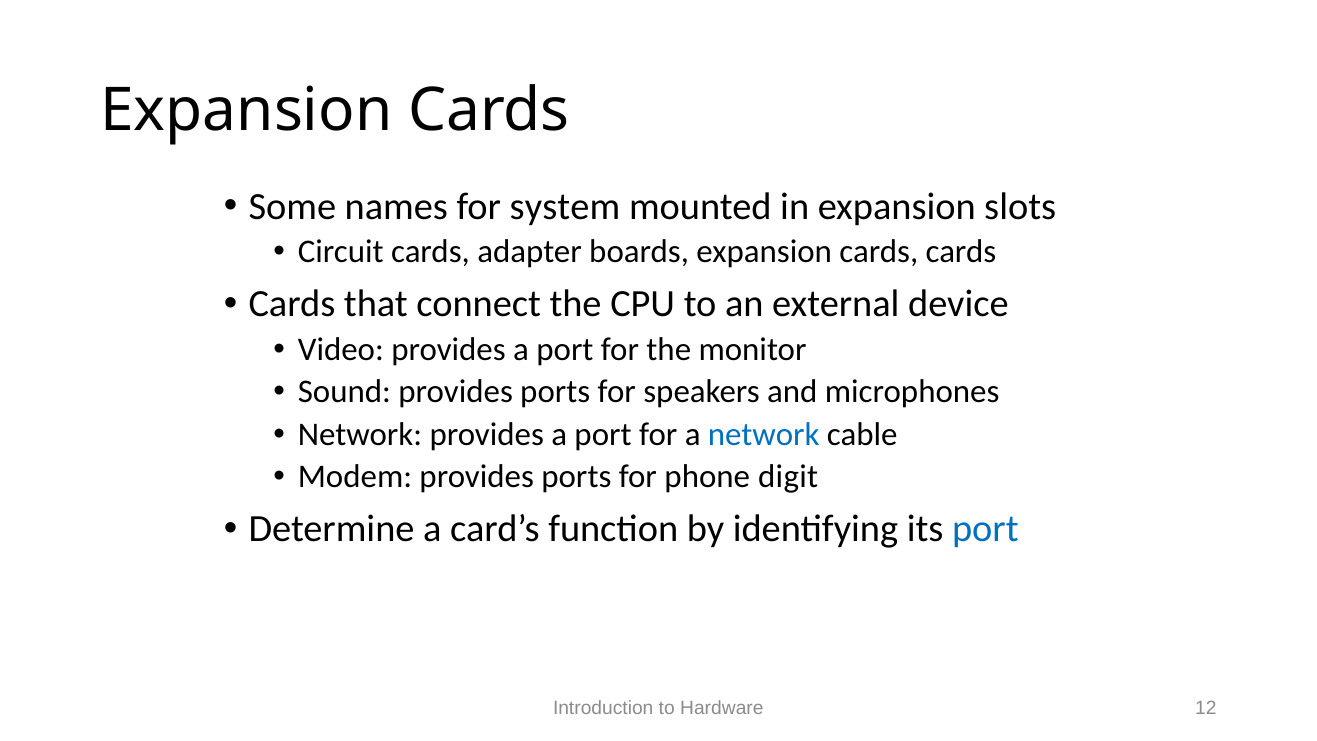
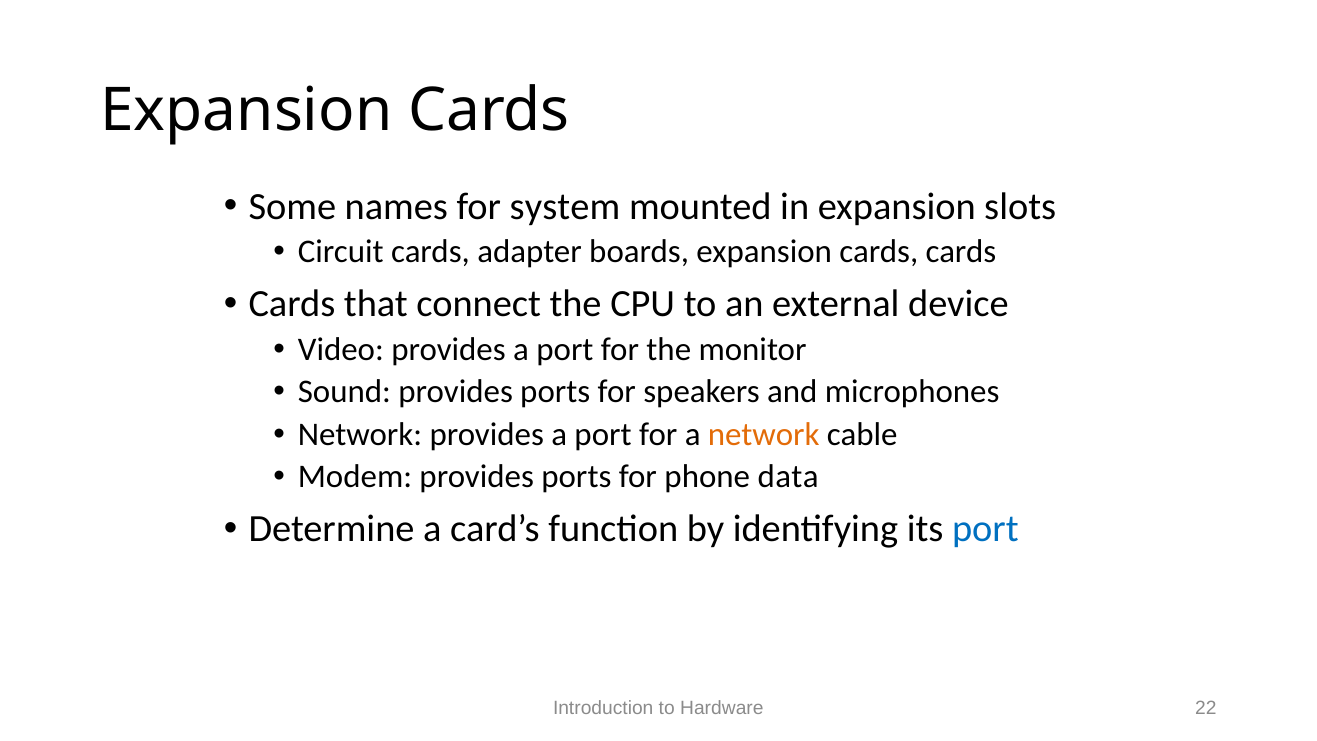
network colour: blue -> orange (764, 434)
digit: digit -> data (788, 477)
12: 12 -> 22 (1206, 708)
